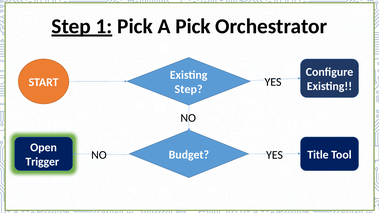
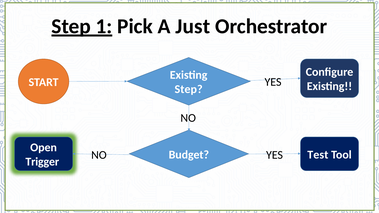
A Pick: Pick -> Just (193, 26)
Title: Title -> Test (318, 155)
